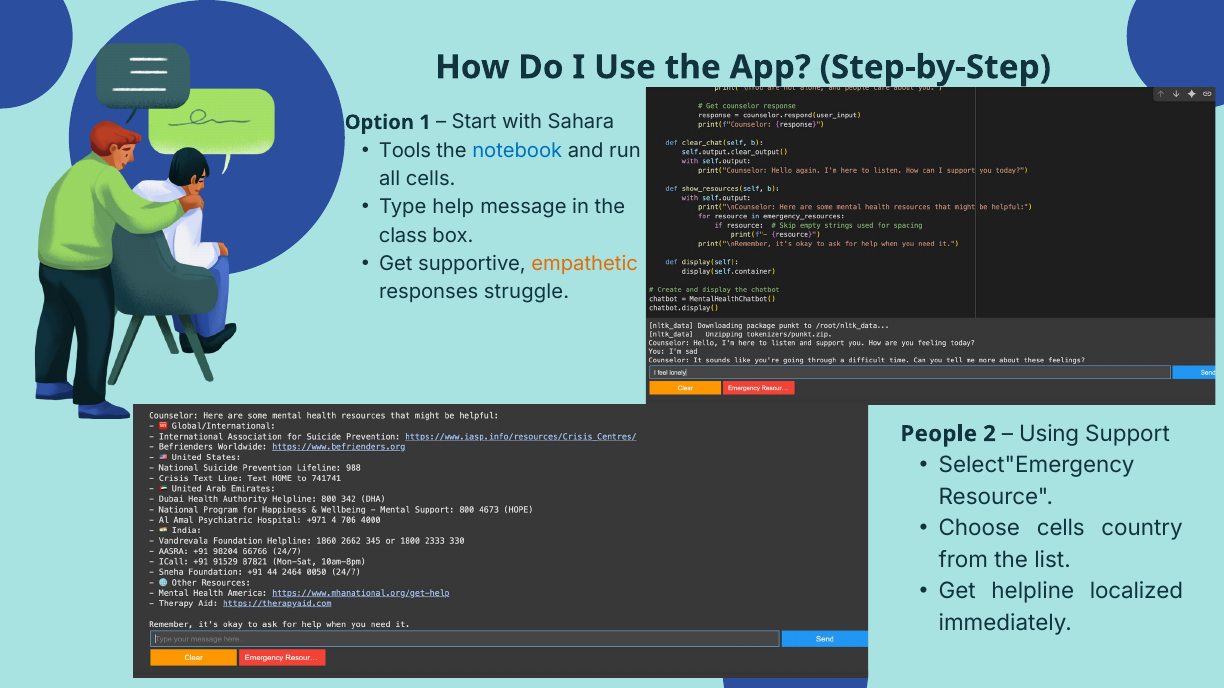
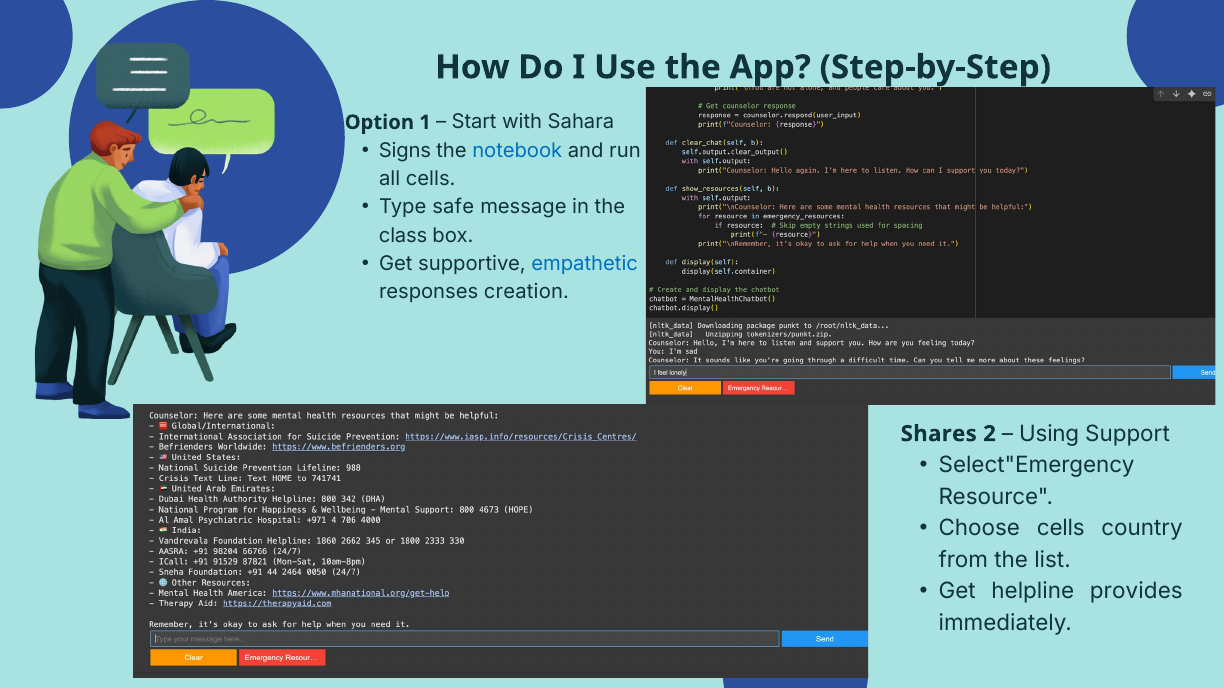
Tools: Tools -> Signs (405, 151)
help: help -> safe (453, 207)
empathetic colour: orange -> blue (585, 264)
struggle: struggle -> creation (526, 292)
People: People -> Shares (939, 434)
localized: localized -> provides (1136, 592)
